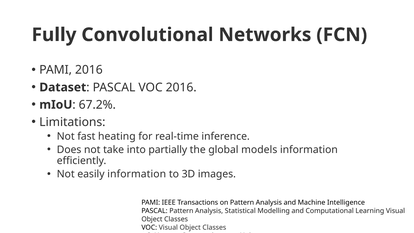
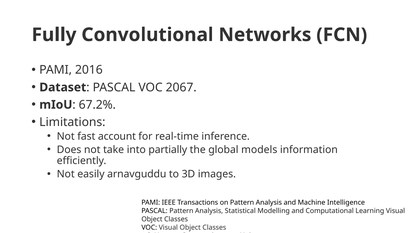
VOC 2016: 2016 -> 2067 (181, 87)
heating: heating -> account (117, 136)
easily information: information -> arnavguddu (137, 174)
